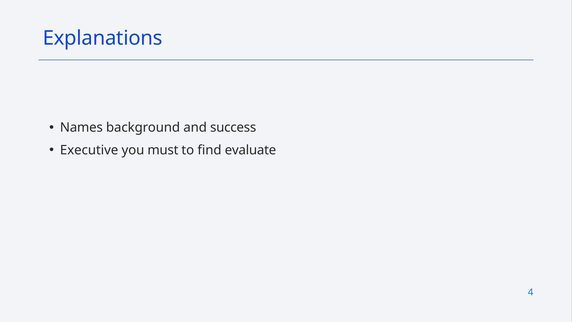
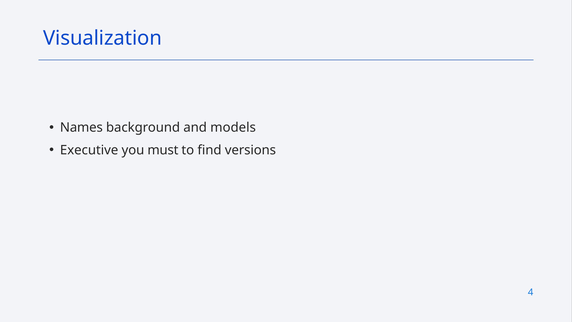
Explanations: Explanations -> Visualization (103, 38)
success: success -> models (233, 127)
evaluate: evaluate -> versions (250, 150)
